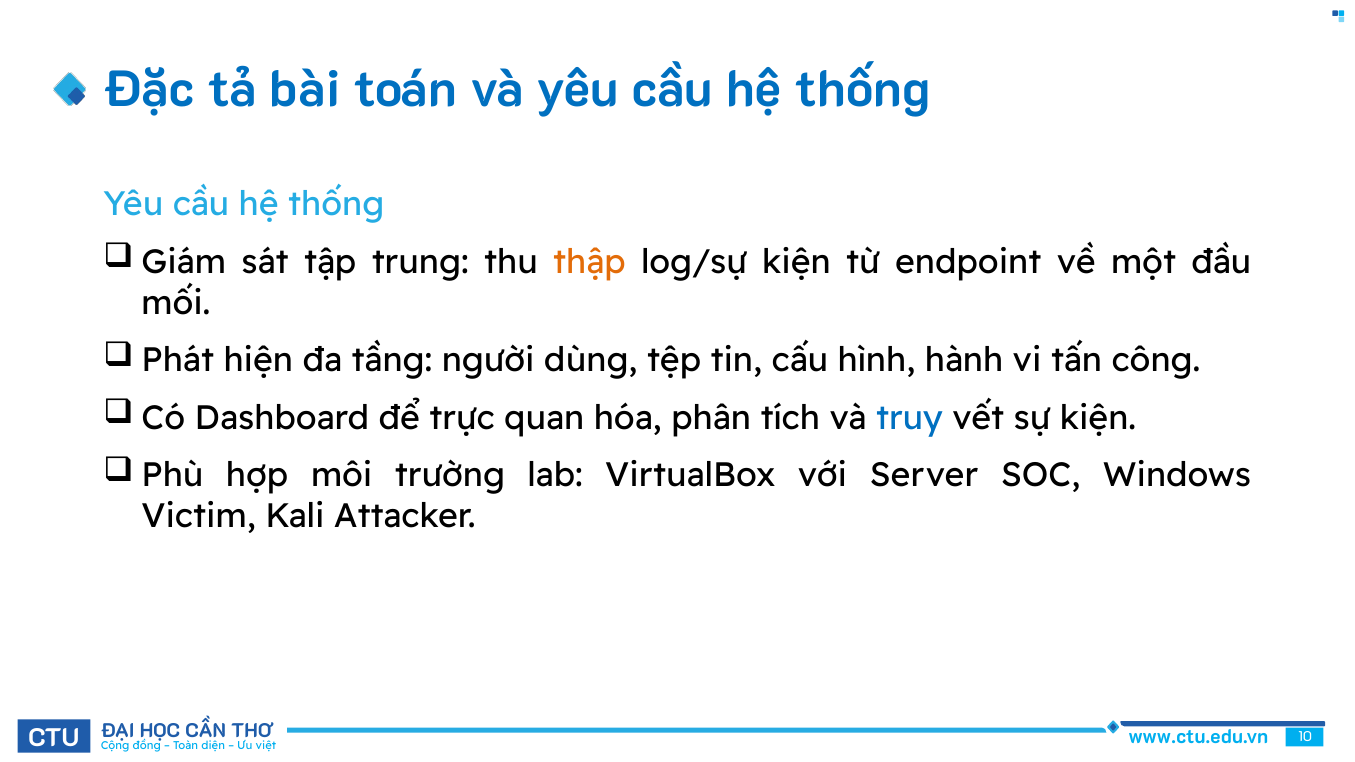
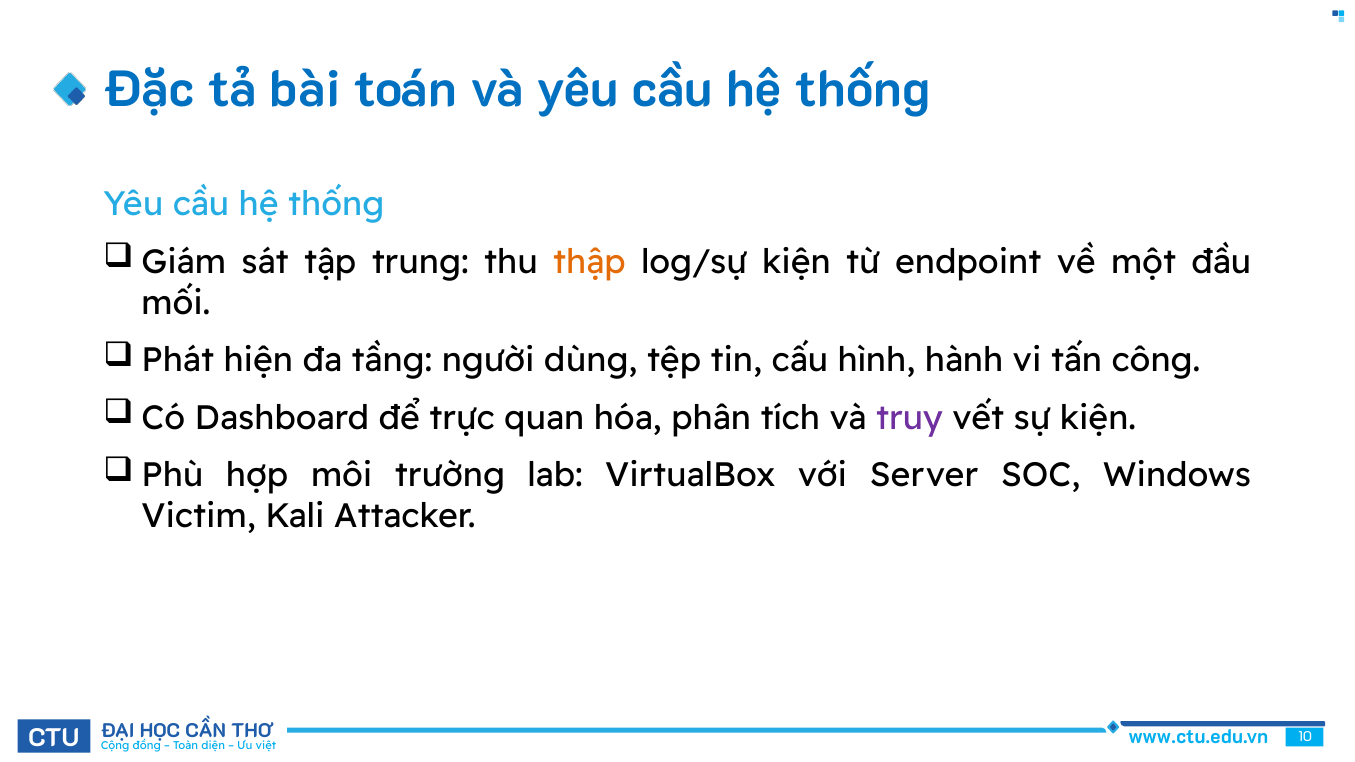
truy colour: blue -> purple (909, 418)
